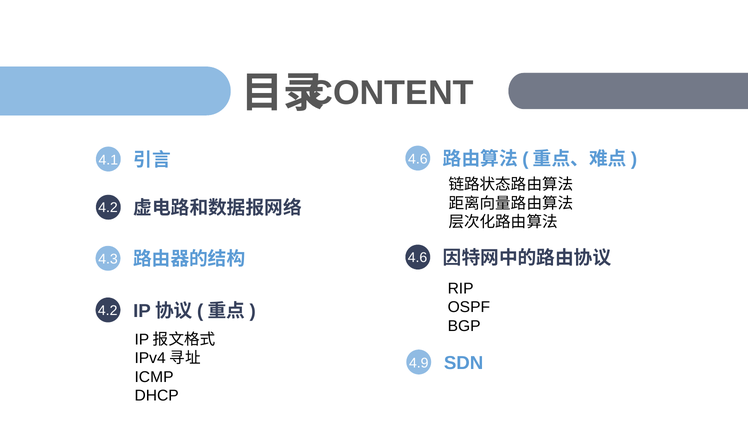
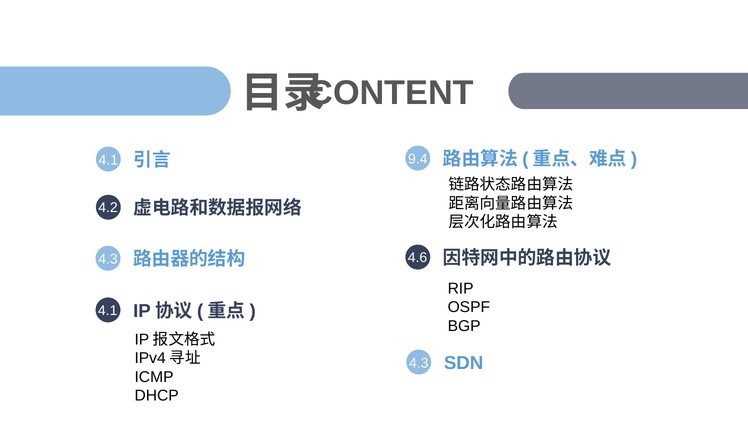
4.6: 4.6 -> 9.4 (418, 159)
4.2: 4.2 -> 4.1 (108, 310)
4.9: 4.9 -> 4.3 (419, 363)
